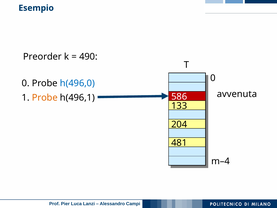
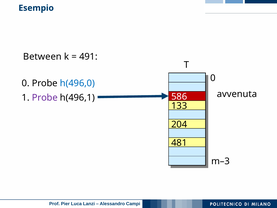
Preorder: Preorder -> Between (42, 57)
490: 490 -> 491 (88, 57)
Probe colour: orange -> purple (45, 98)
m–4: m–4 -> m–3 (221, 161)
